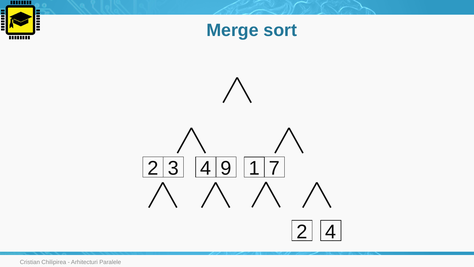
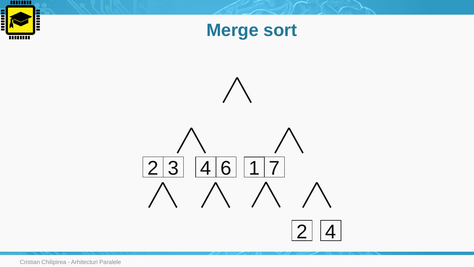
9: 9 -> 6 (226, 168)
